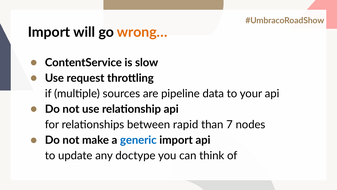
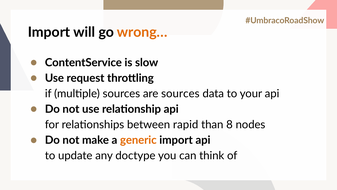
are pipeline: pipeline -> sources (180, 93)
7: 7 -> 8 (230, 124)
generic colour: blue -> orange (138, 140)
